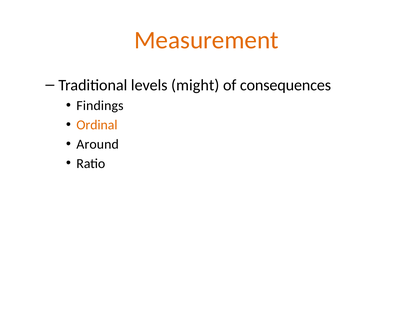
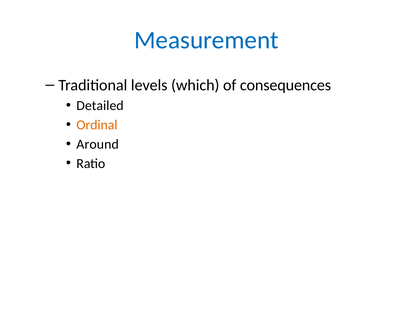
Measurement colour: orange -> blue (206, 40)
might: might -> which (195, 85)
Findings: Findings -> Detailed (100, 106)
